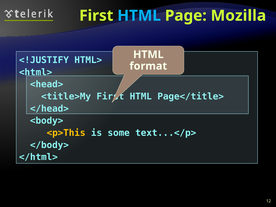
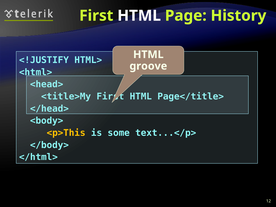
HTML colour: light blue -> white (139, 16)
Mozilla: Mozilla -> History (238, 16)
format: format -> groove (148, 66)
